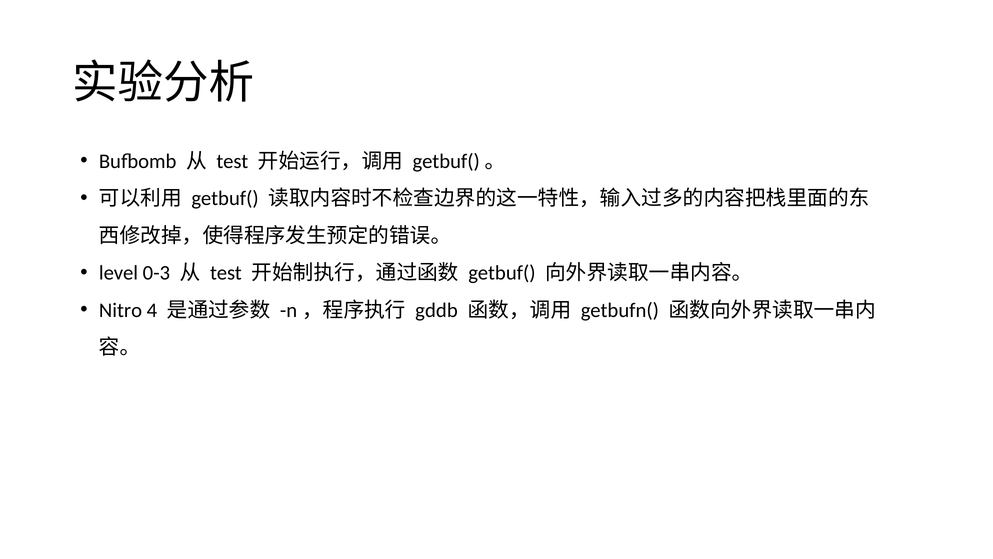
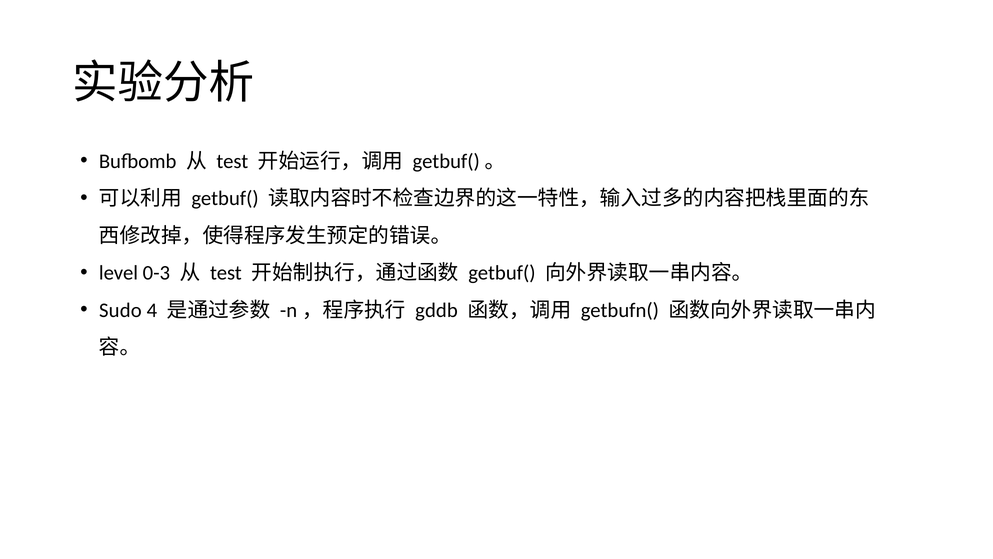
Nitro: Nitro -> Sudo (120, 310)
